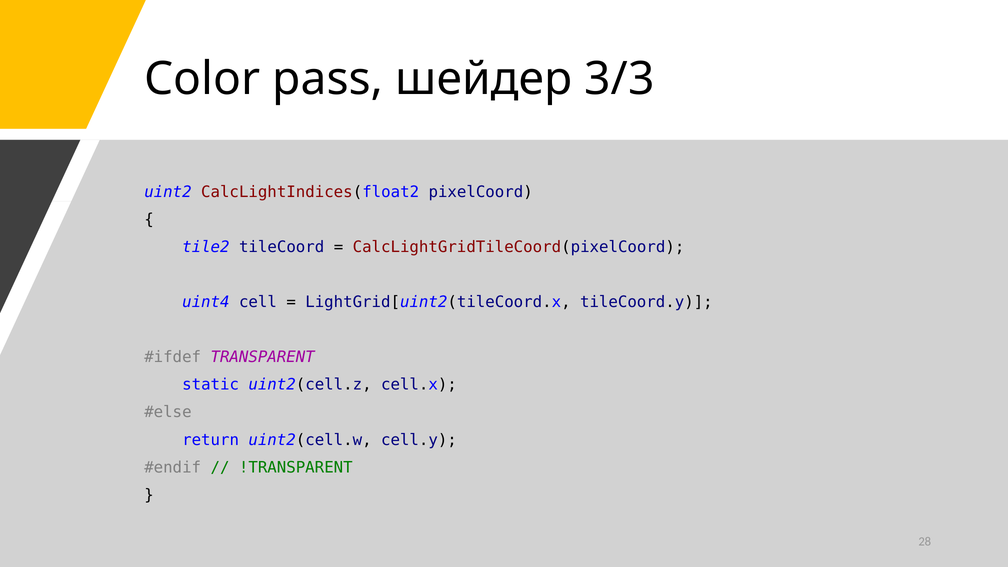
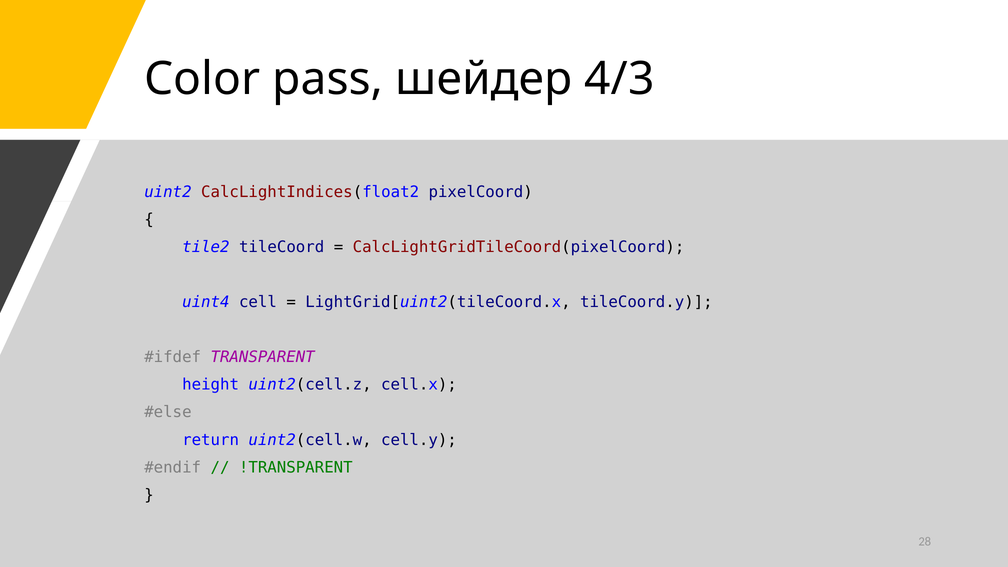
3/3: 3/3 -> 4/3 (620, 79)
static: static -> height (211, 385)
